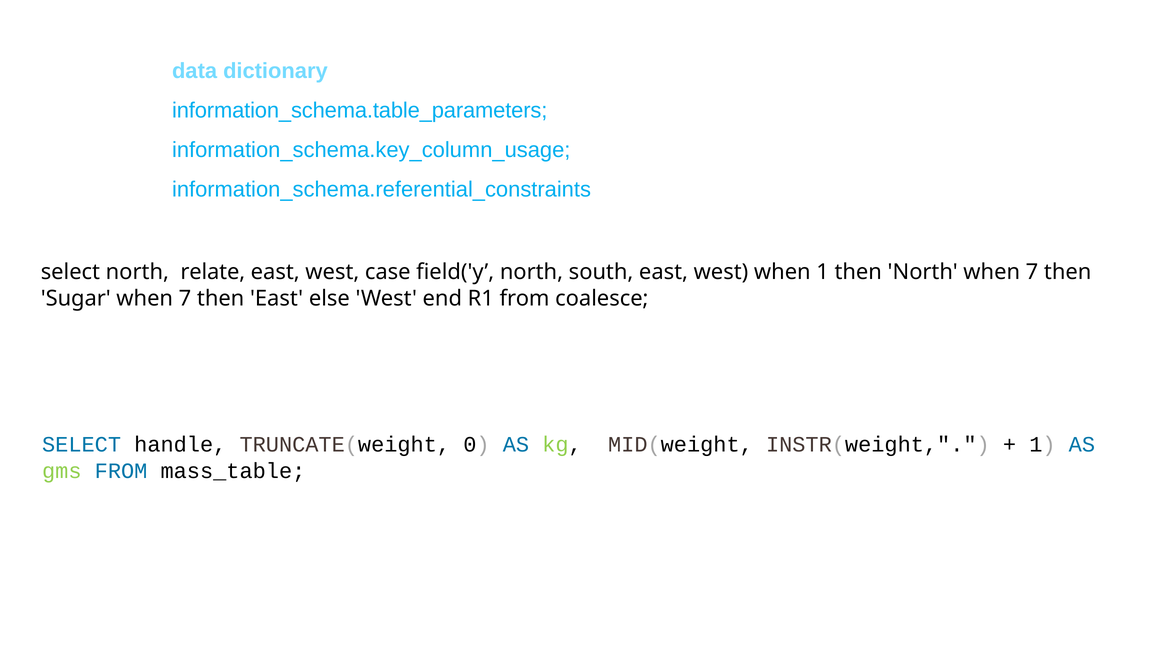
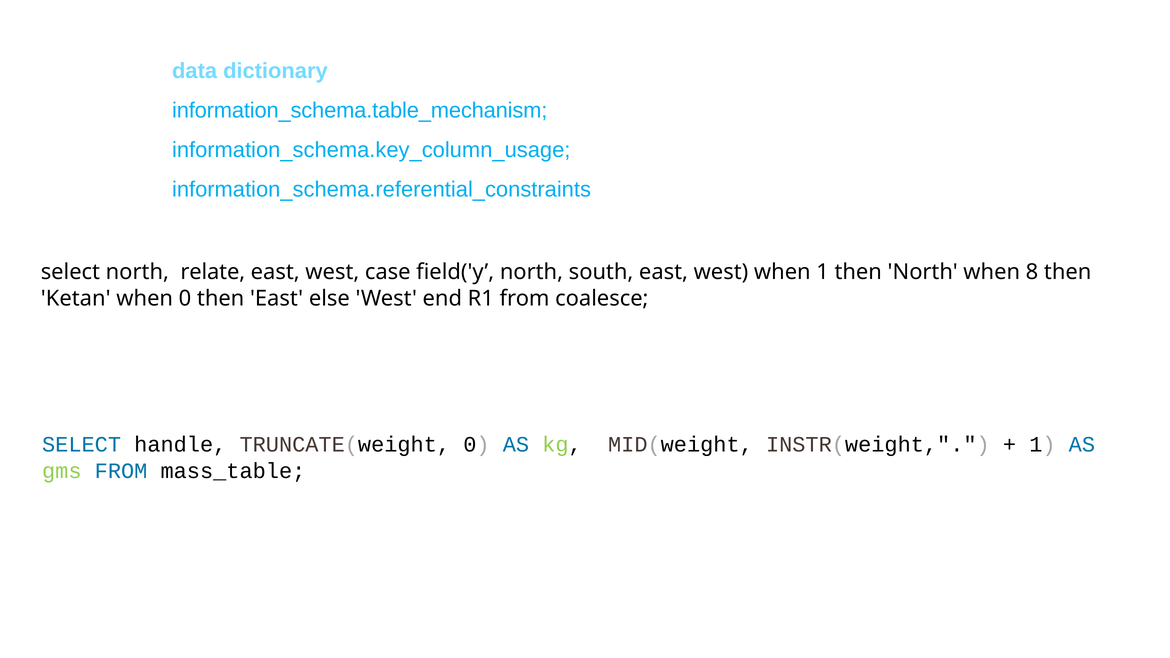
information_schema.table_parameters: information_schema.table_parameters -> information_schema.table_mechanism (360, 110)
North when 7: 7 -> 8 (1032, 272)
Sugar: Sugar -> Ketan (76, 298)
7: 7 -> 0 (185, 298)
